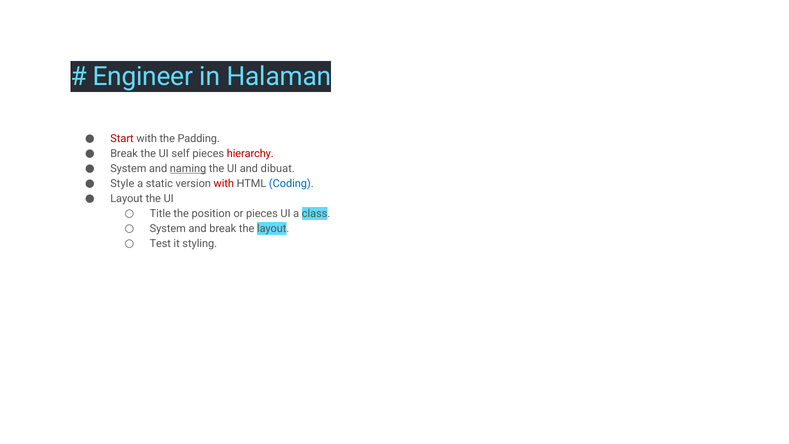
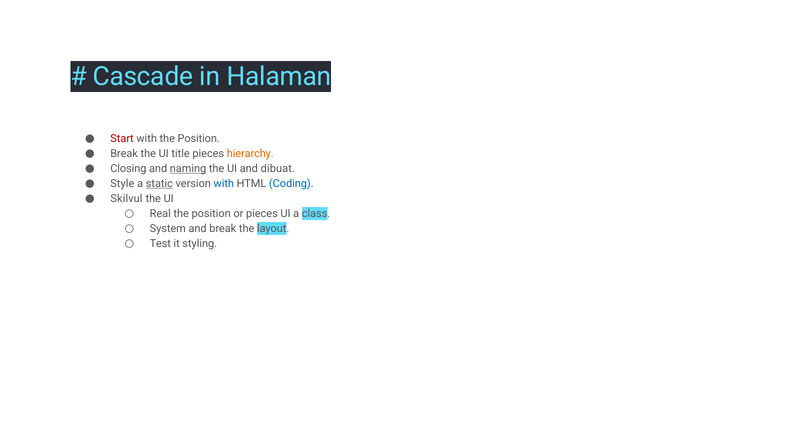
Engineer: Engineer -> Cascade (143, 77)
with the Padding: Padding -> Position (199, 139)
self: self -> title (181, 154)
hierarchy colour: red -> orange (250, 154)
System: System -> Closing (128, 169)
static underline: none -> present (159, 184)
with colour: red -> blue (224, 184)
Layout: Layout -> Skilvul (127, 199)
Title: Title -> Real (160, 214)
